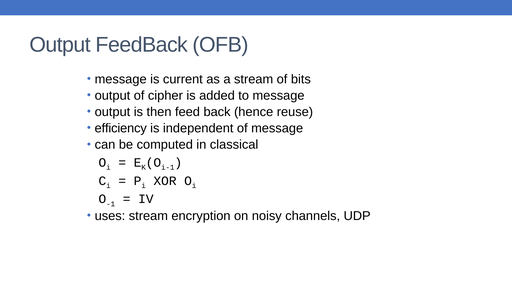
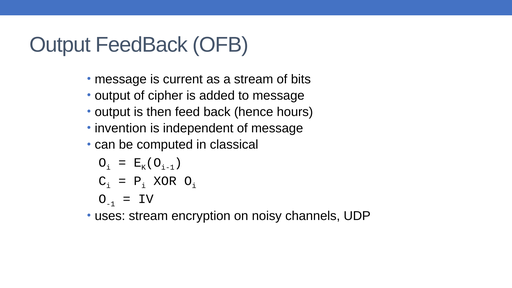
reuse: reuse -> hours (295, 112)
efficiency: efficiency -> invention (121, 128)
